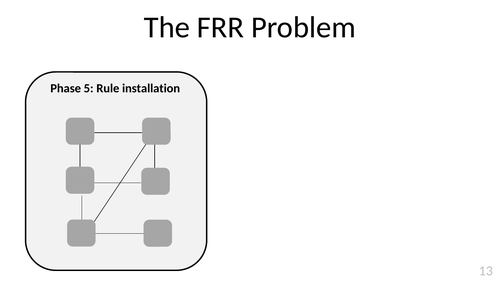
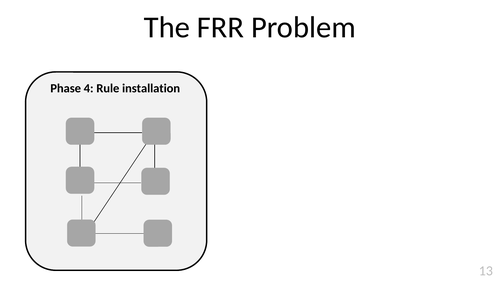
5: 5 -> 4 (89, 89)
